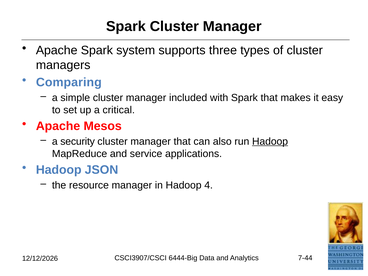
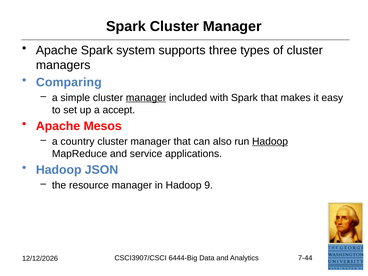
manager underline: none -> present (146, 98)
critical: critical -> accept (119, 110)
security: security -> country (78, 141)
4: 4 -> 9 (209, 185)
